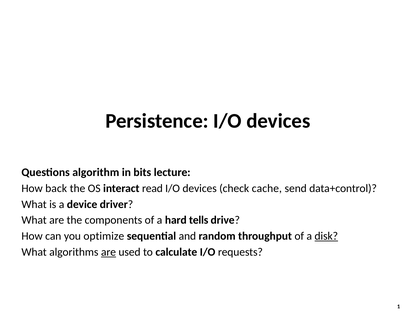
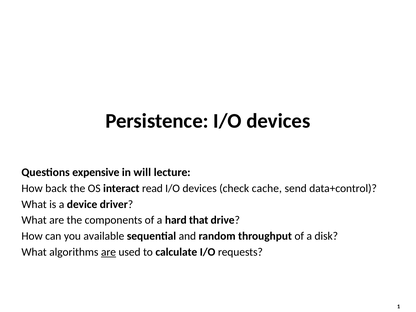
algorithm: algorithm -> expensive (96, 172)
bits: bits -> will (142, 172)
tells: tells -> that (199, 220)
optimize: optimize -> available (104, 236)
disk underline: present -> none (326, 236)
